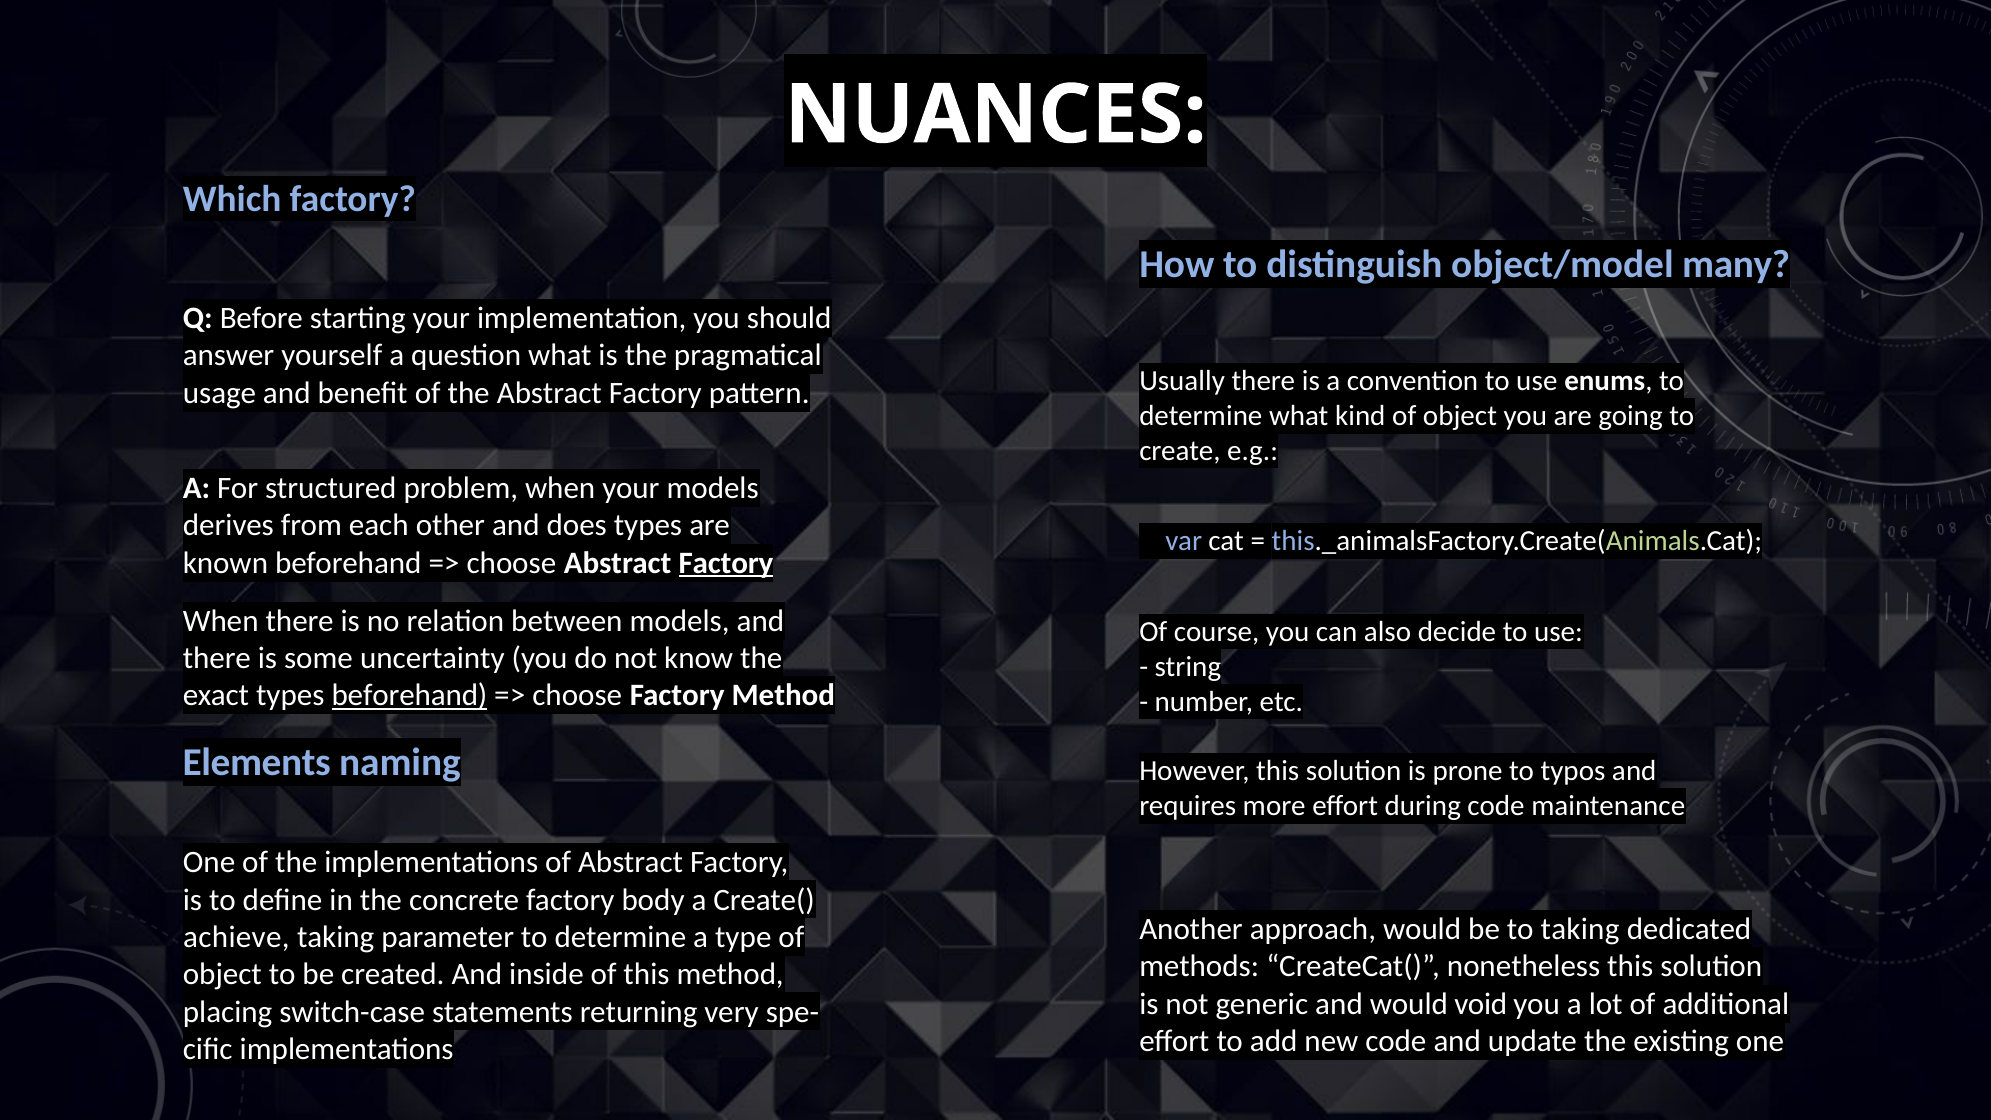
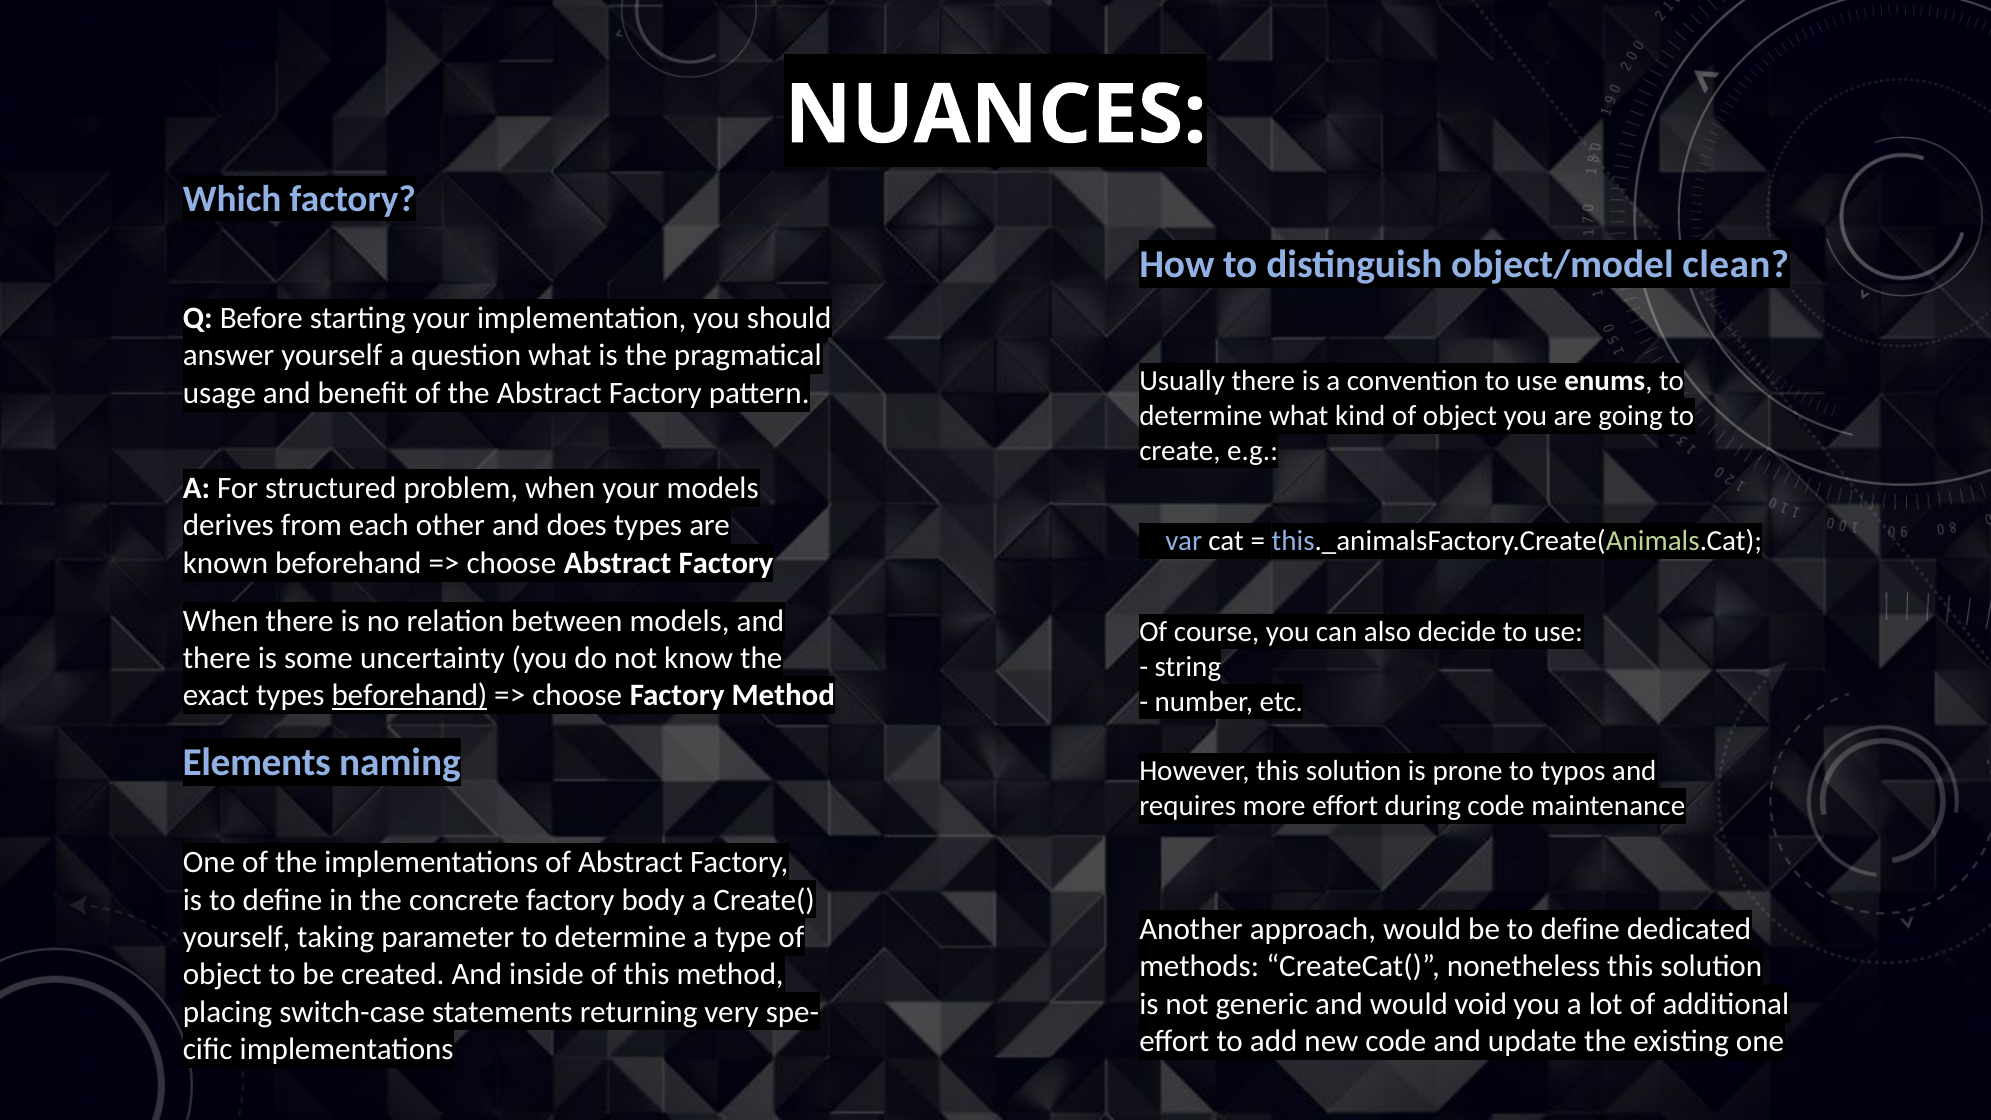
many: many -> clean (1736, 264)
Factory underline: present -> none (726, 563)
be to taking: taking -> define (1580, 929)
achieve: achieve -> yourself (237, 937)
